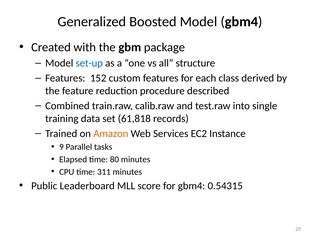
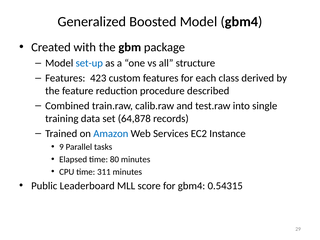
152: 152 -> 423 (98, 78)
61,818: 61,818 -> 64,878 (134, 119)
Amazon colour: orange -> blue (111, 134)
